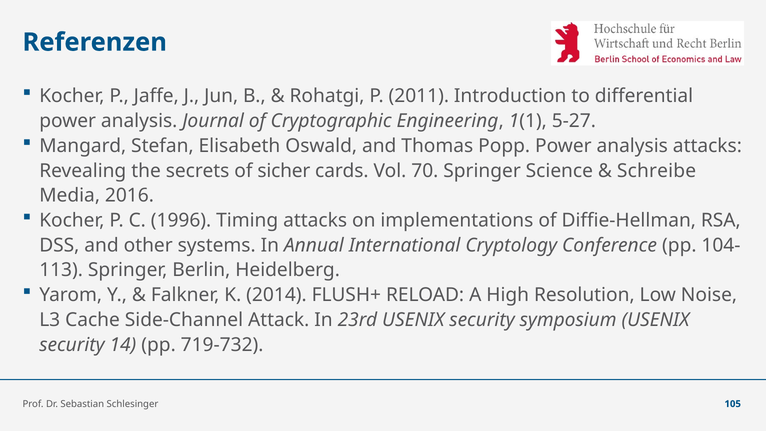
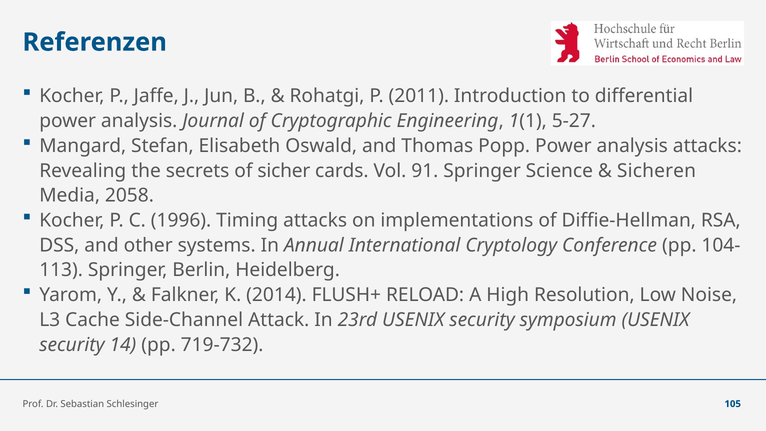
70: 70 -> 91 (425, 171)
Schreibe: Schreibe -> Sicheren (657, 171)
2016: 2016 -> 2058 (129, 195)
